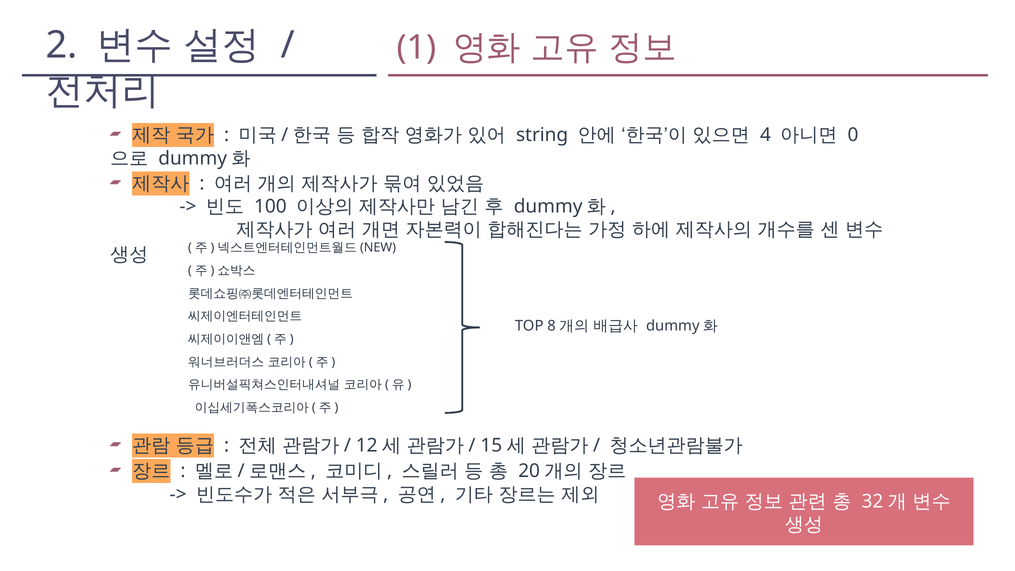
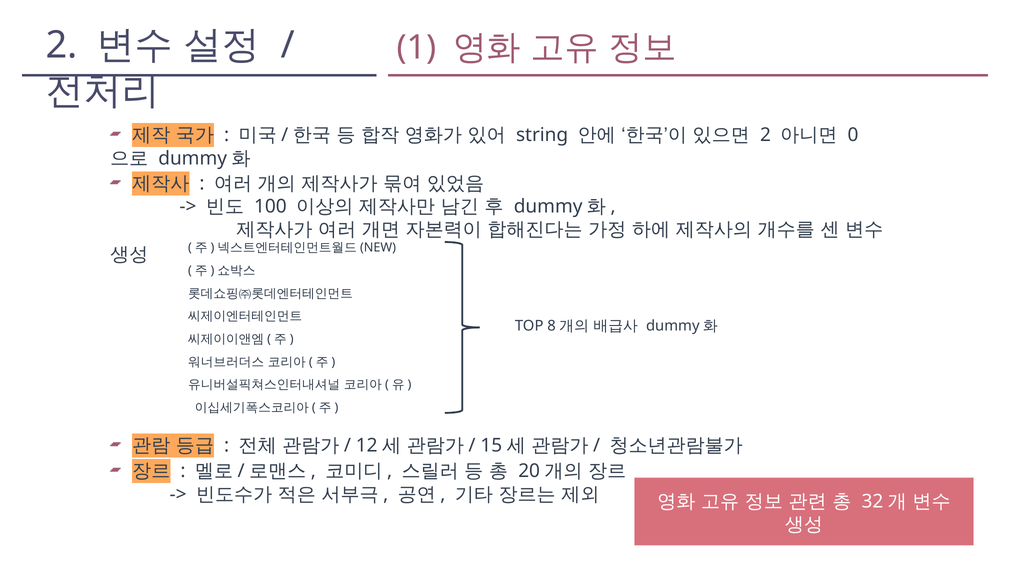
4: 4 -> 2 (765, 135)
